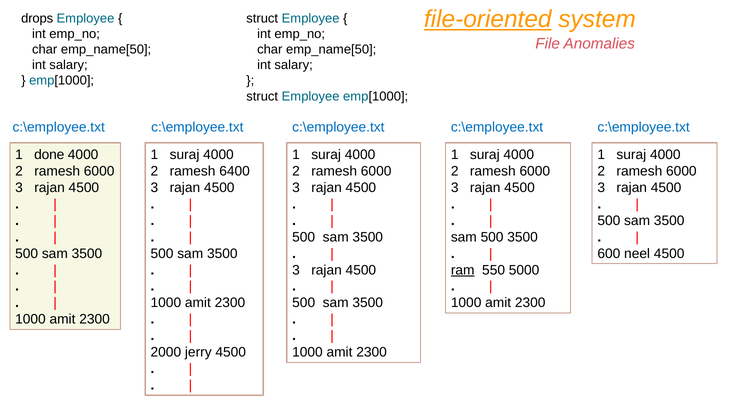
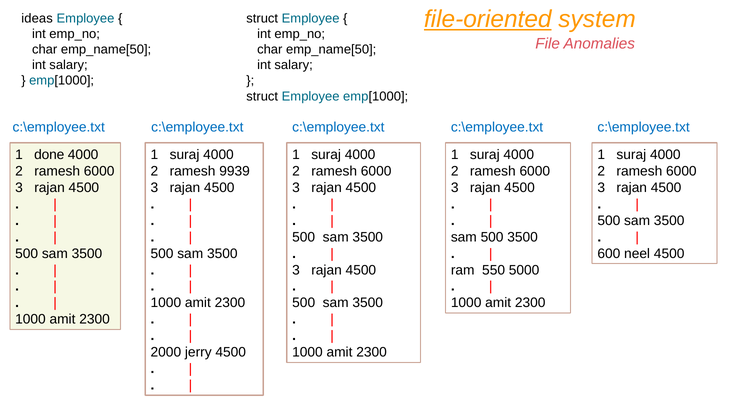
drops: drops -> ideas (37, 18)
6400: 6400 -> 9939 (235, 171)
ram underline: present -> none (463, 270)
